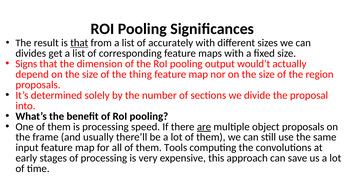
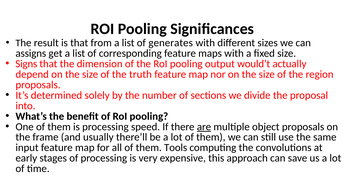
that underline: present -> none (79, 43)
accurately: accurately -> generates (171, 43)
divides: divides -> assigns (31, 53)
thing: thing -> truth (140, 74)
